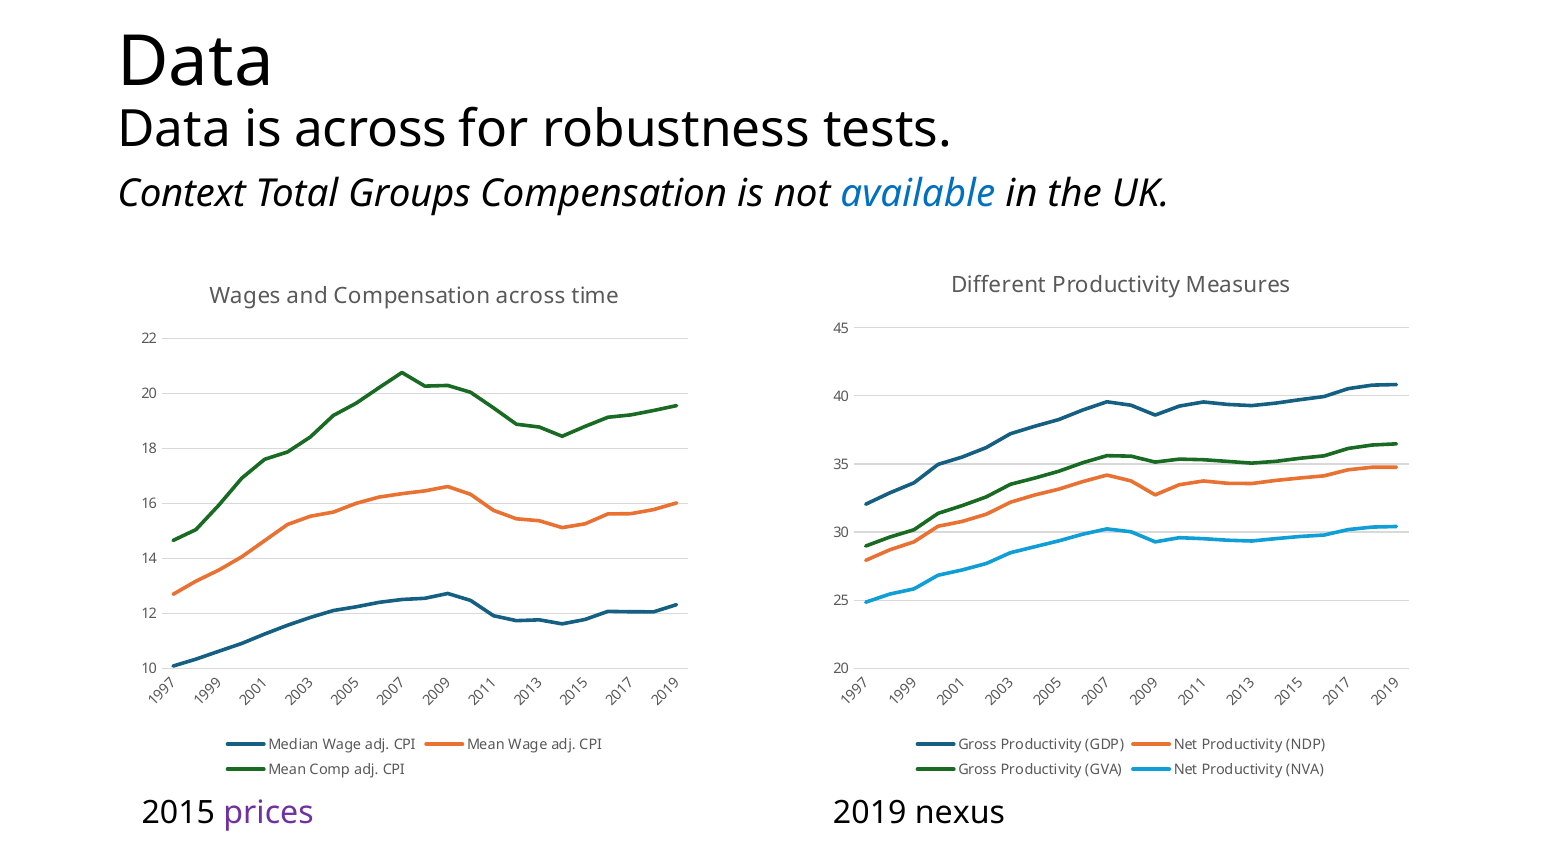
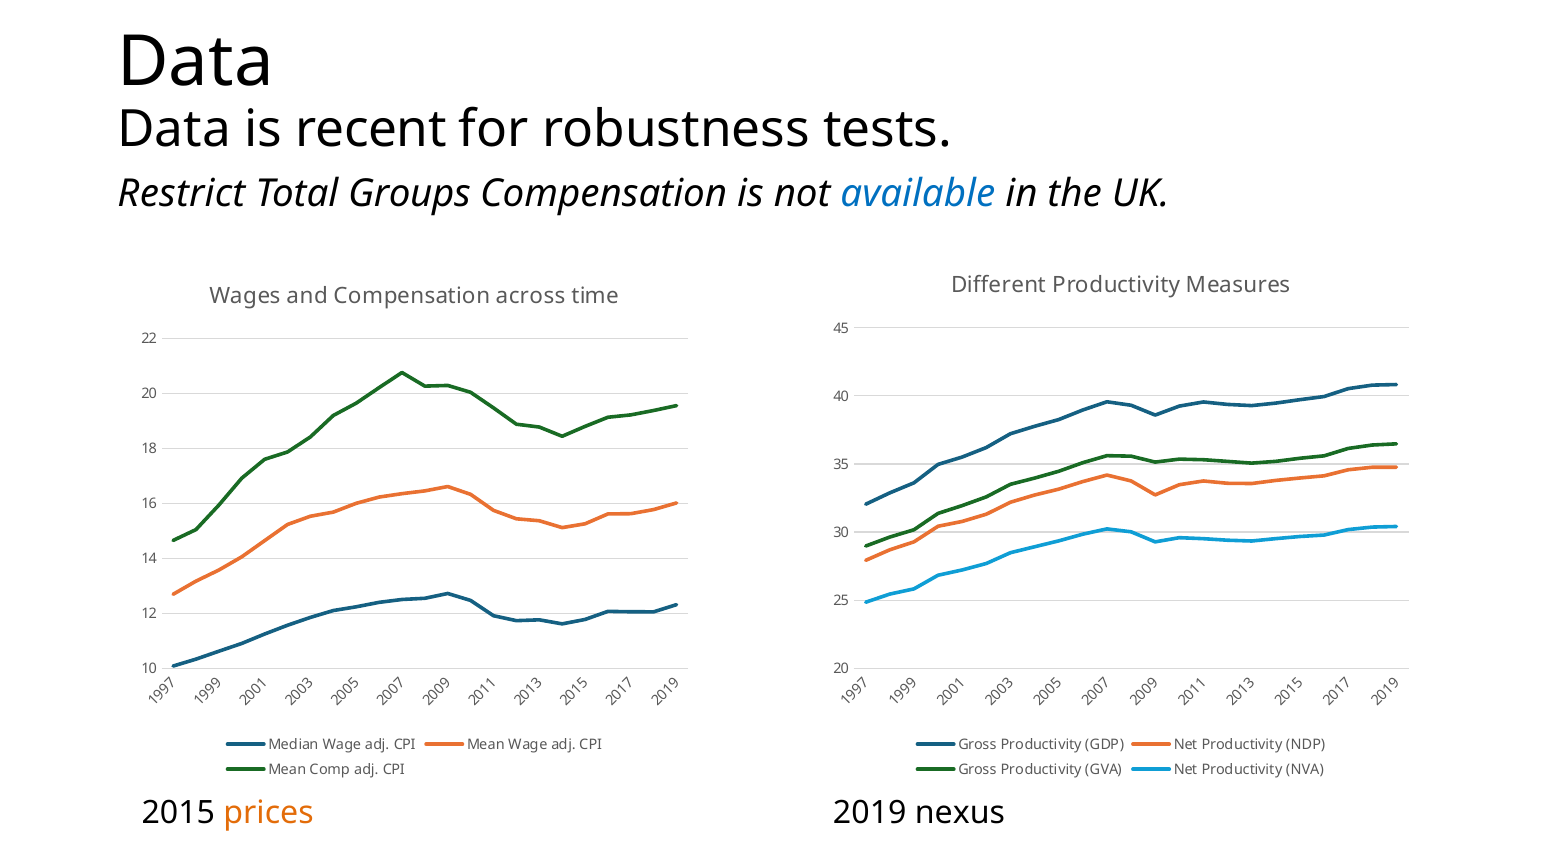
is across: across -> recent (371, 129)
Context: Context -> Restrict (181, 194)
prices colour: purple -> orange (269, 813)
